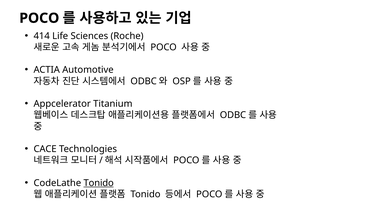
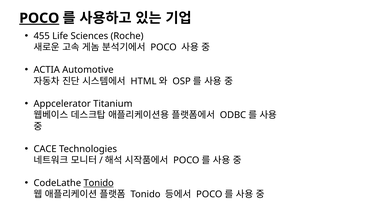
POCO underline: none -> present (39, 18)
414: 414 -> 455 (42, 36)
ODBC: ODBC -> HTML (144, 81)
